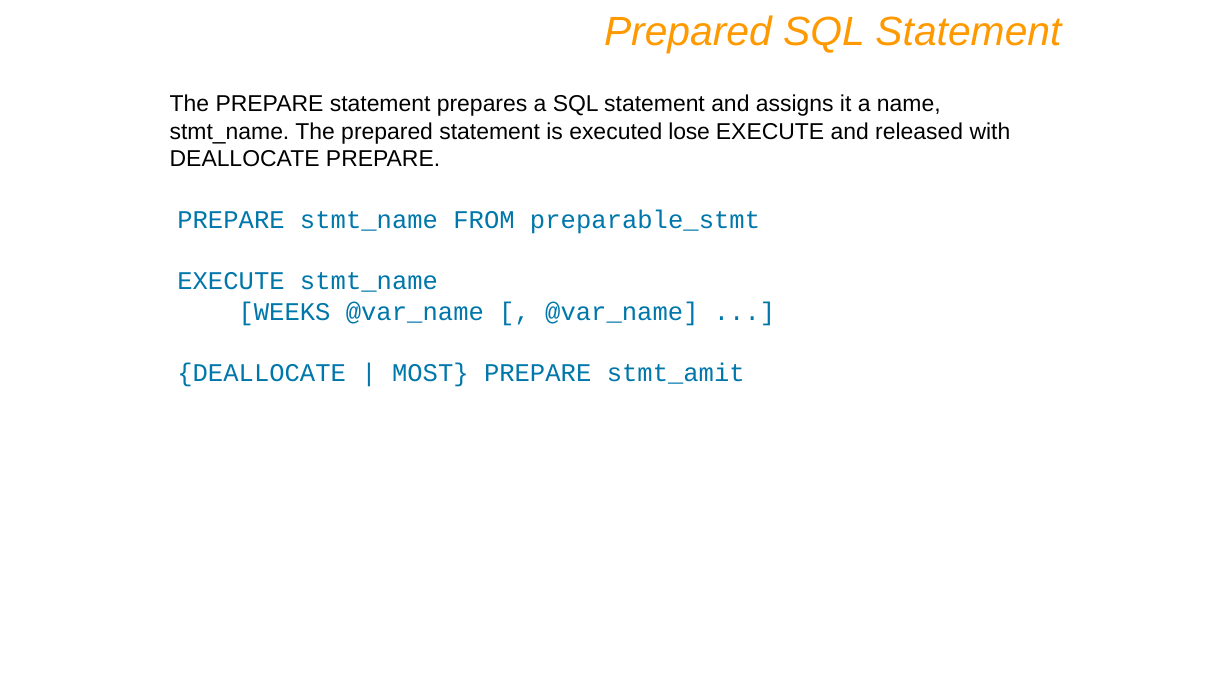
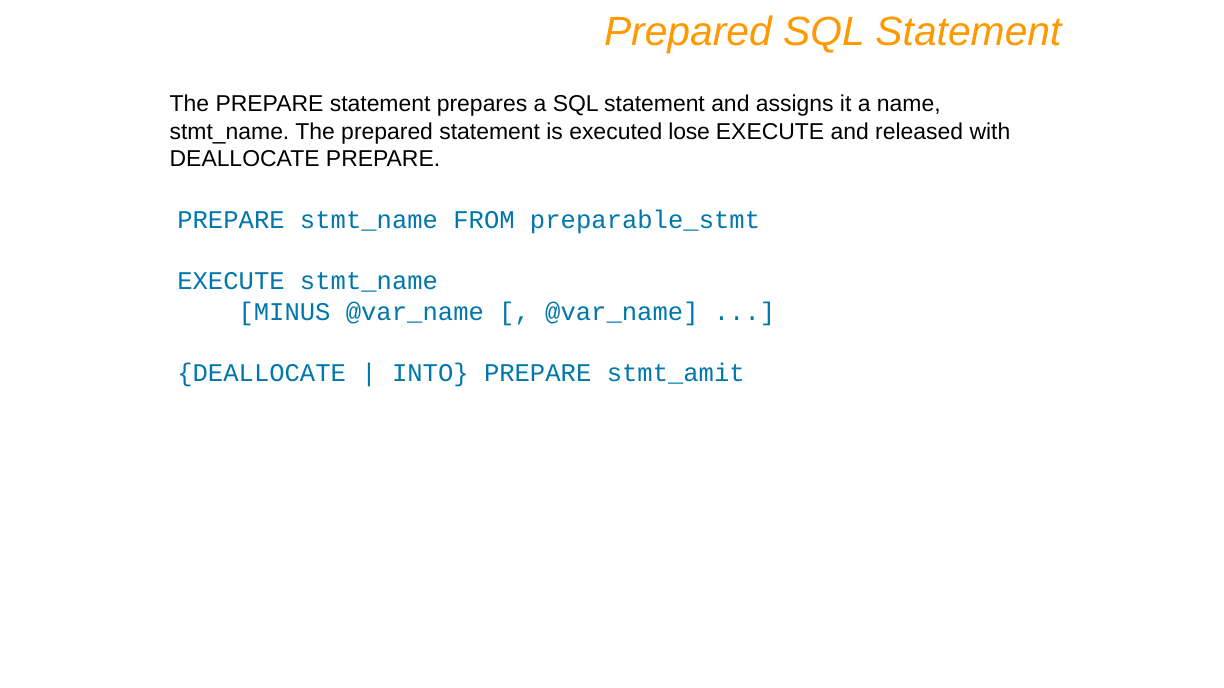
WEEKS: WEEKS -> MINUS (285, 312)
MOST: MOST -> INTO (430, 373)
